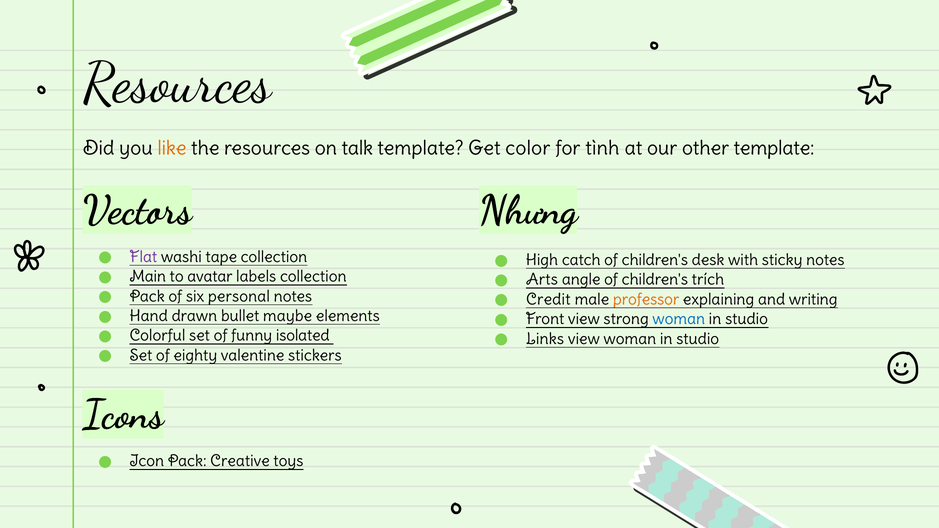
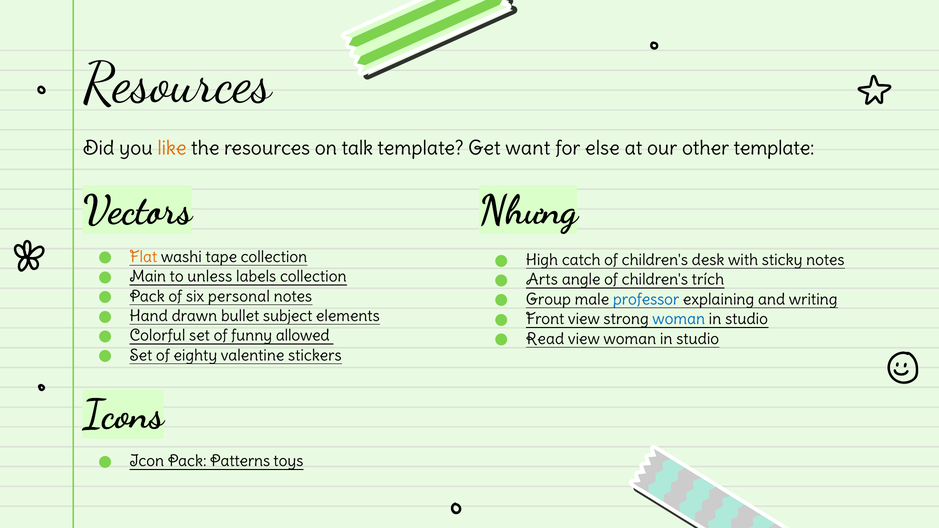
color: color -> want (528, 148)
tình: tình -> else (602, 148)
Flat colour: purple -> orange (143, 257)
avatar: avatar -> unless (210, 277)
Credit: Credit -> Group (548, 300)
professor colour: orange -> blue (646, 300)
maybe: maybe -> subject (288, 316)
isolated: isolated -> allowed (303, 336)
Links: Links -> Read (545, 339)
Creative: Creative -> Patterns (240, 461)
